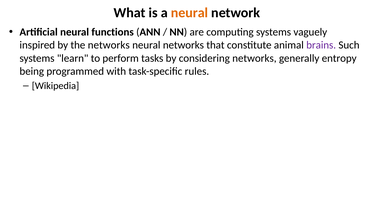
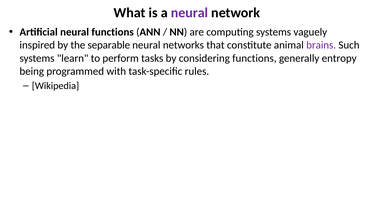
neural colour: orange -> purple (190, 13)
the networks: networks -> separable (109, 45)
considering networks: networks -> functions (254, 58)
